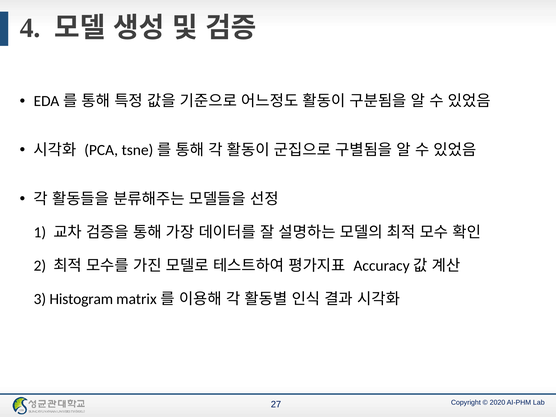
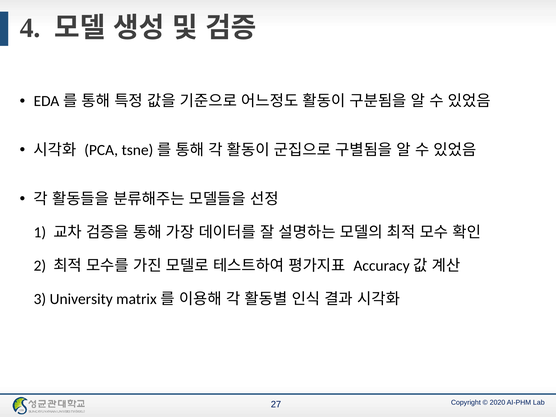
Histogram: Histogram -> University (81, 299)
